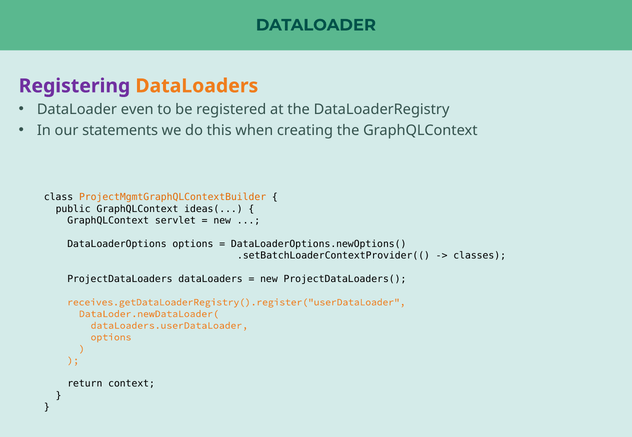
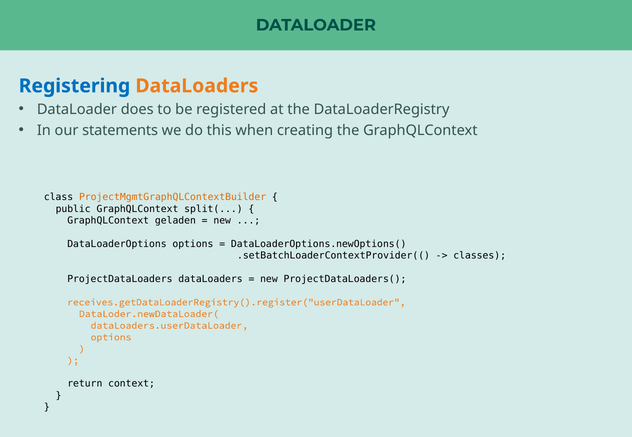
Registering colour: purple -> blue (74, 86)
even: even -> does (137, 110)
ideas(: ideas( -> split( (213, 209)
servlet: servlet -> geladen (175, 221)
